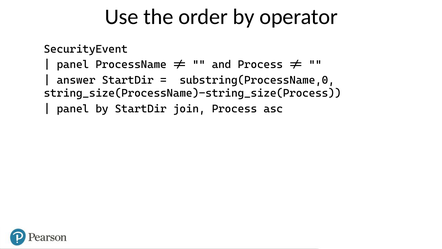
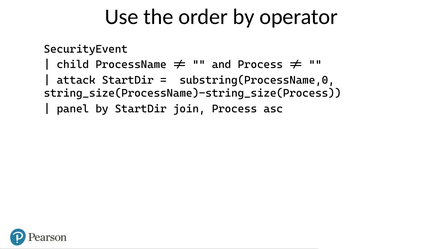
panel: panel -> child (73, 64)
answer: answer -> attack (76, 80)
